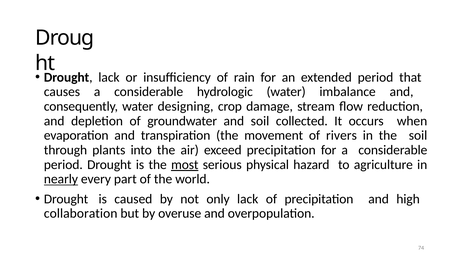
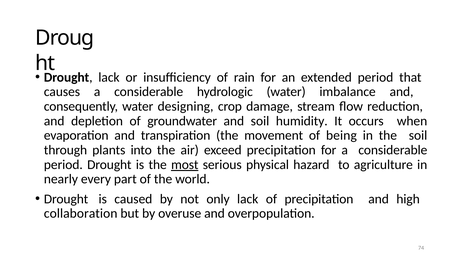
collected: collected -> humidity (302, 121)
rivers: rivers -> being (341, 135)
nearly underline: present -> none (61, 179)
